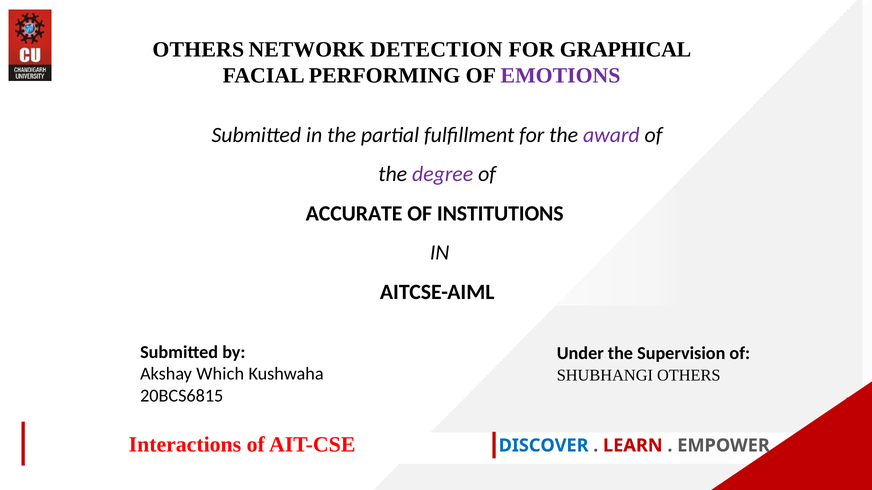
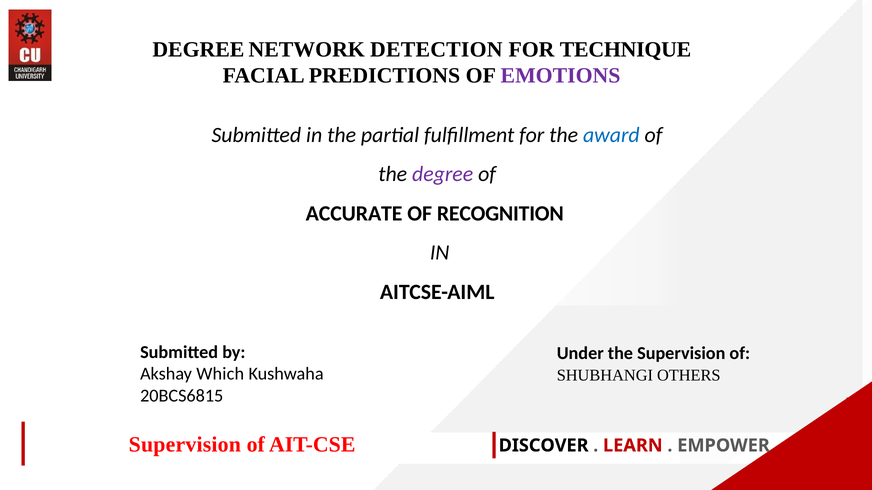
OTHERS: OTHERS -> DEGREE (198, 50)
GRAPHICAL: GRAPHICAL -> TECHNIQUE (625, 50)
PERFORMING: PERFORMING -> PREDICTIONS (385, 76)
award colour: purple -> blue (611, 135)
INSTITUTIONS: INSTITUTIONS -> RECOGNITION (500, 214)
Interactions: Interactions -> Supervision (185, 445)
DISCOVER colour: blue -> black (544, 446)
